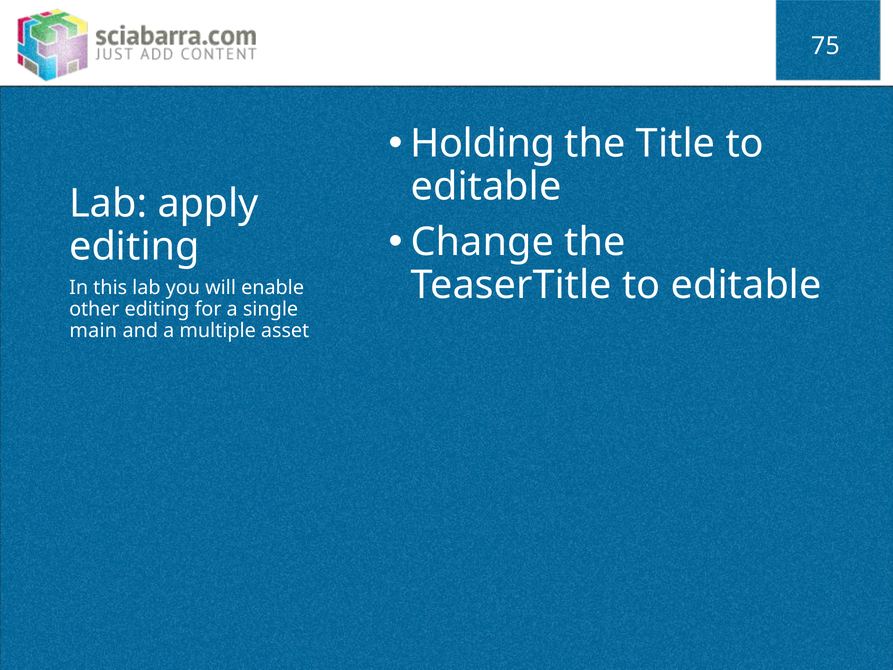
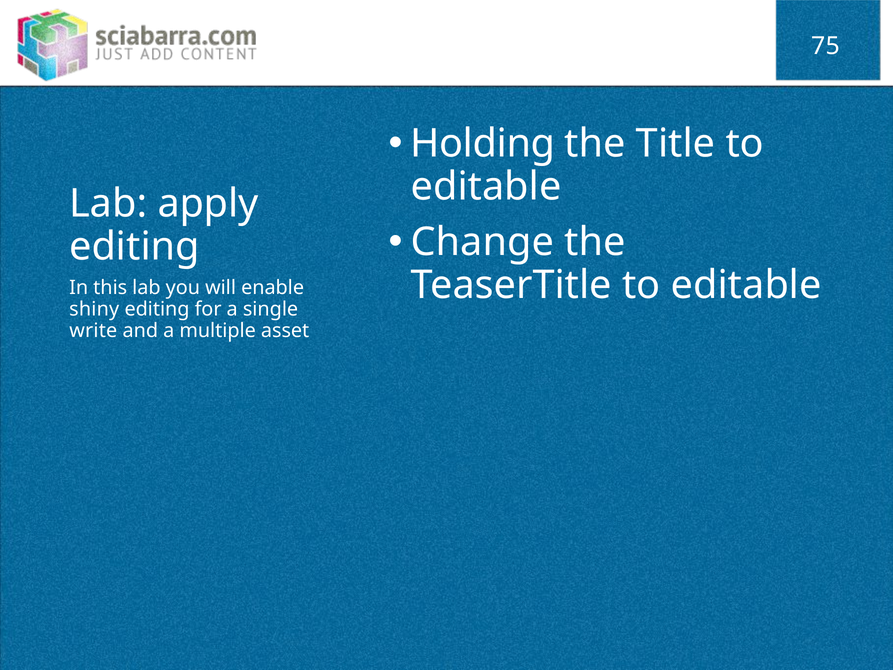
other: other -> shiny (94, 309)
main: main -> write (93, 331)
